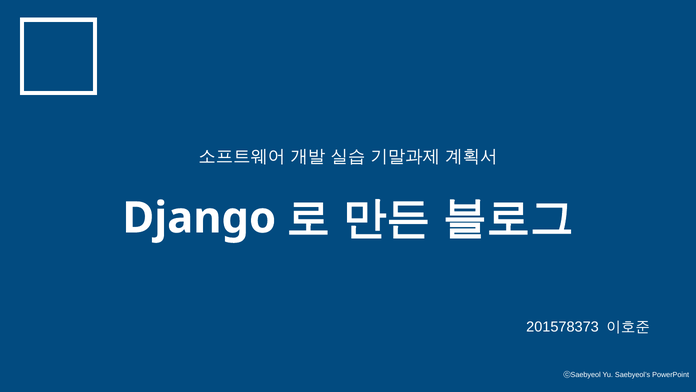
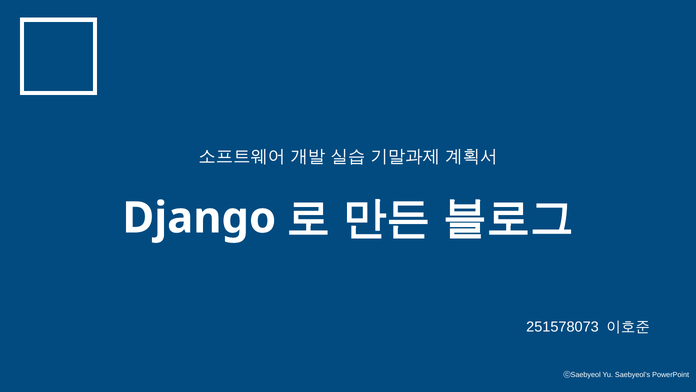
201578373: 201578373 -> 251578073 (562, 326)
